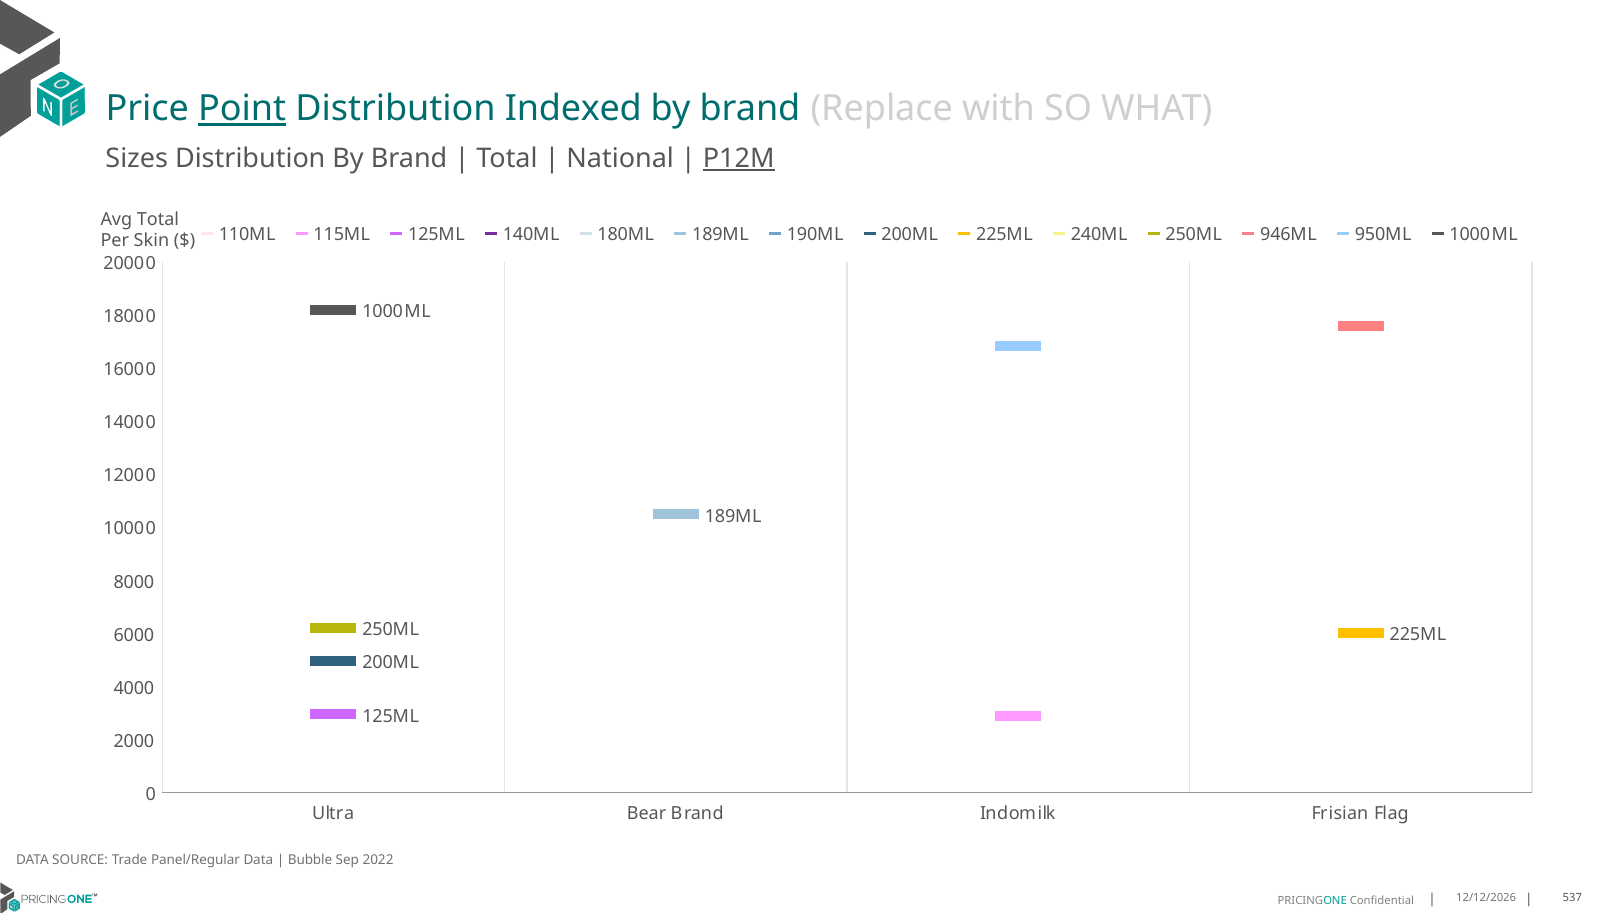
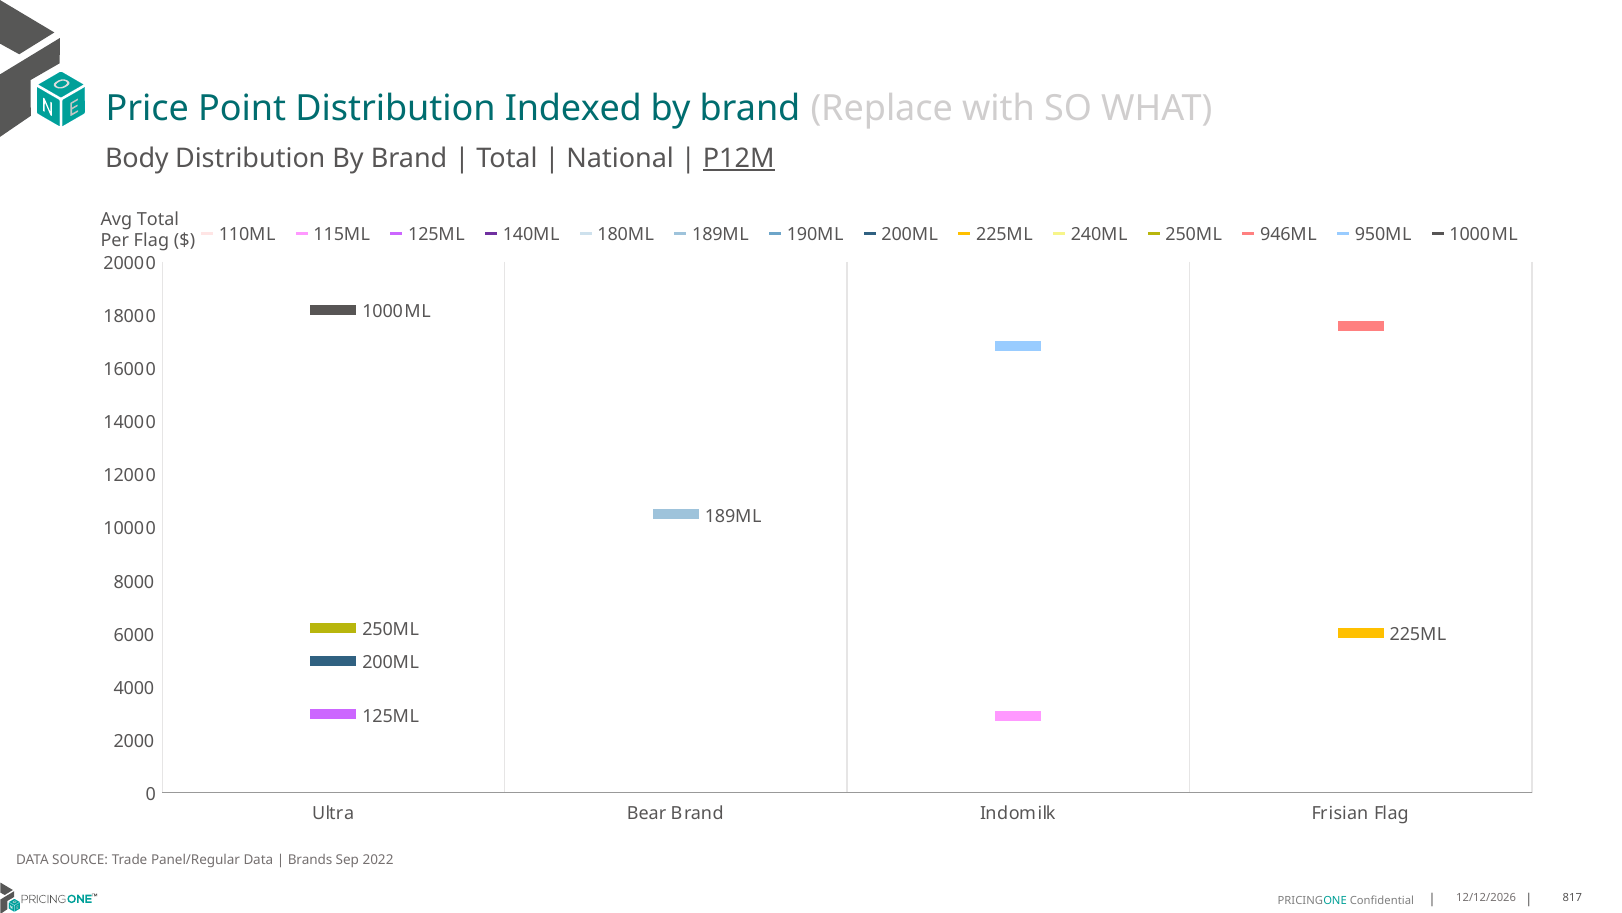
Point underline: present -> none (242, 109)
Sizes: Sizes -> Body (137, 158)
Per Skin: Skin -> Flag (151, 241)
Bubble: Bubble -> Brands (310, 859)
537: 537 -> 817 (1572, 897)
